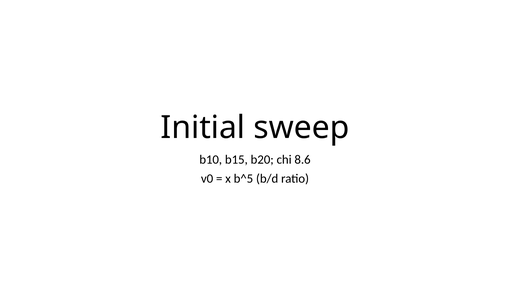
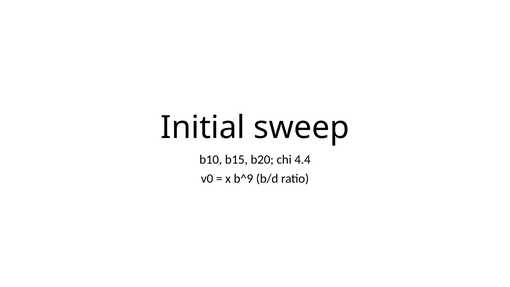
8.6: 8.6 -> 4.4 (303, 159)
b^5: b^5 -> b^9 (243, 178)
